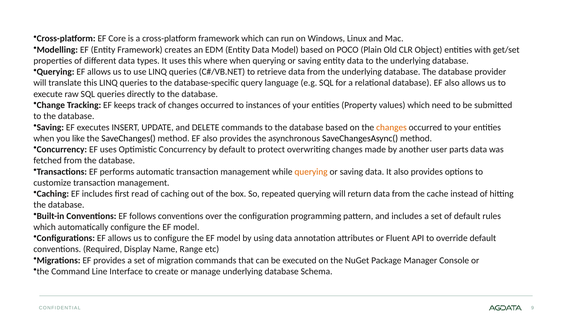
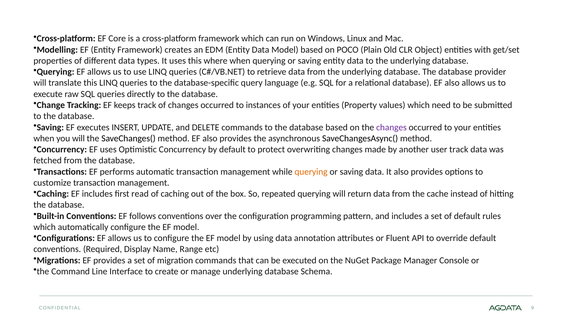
changes colour: orange -> purple (391, 127)
you like: like -> will (78, 138)
user parts: parts -> track (459, 149)
